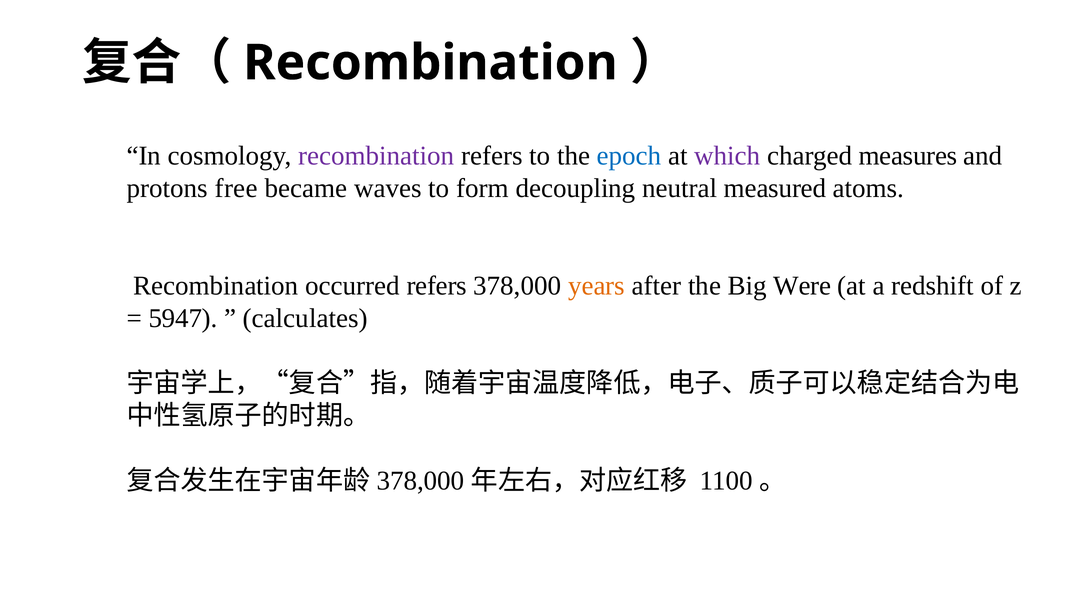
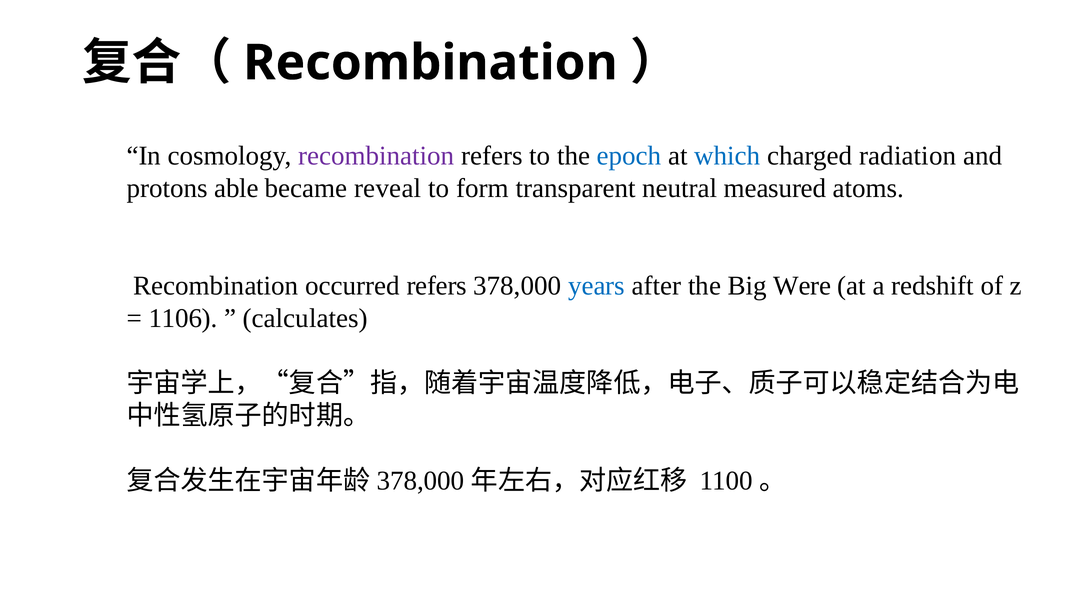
which colour: purple -> blue (727, 156)
measures: measures -> radiation (908, 156)
free: free -> able (236, 188)
waves: waves -> reveal (388, 188)
decoupling: decoupling -> transparent (576, 188)
years colour: orange -> blue (597, 286)
5947: 5947 -> 1106 (183, 318)
